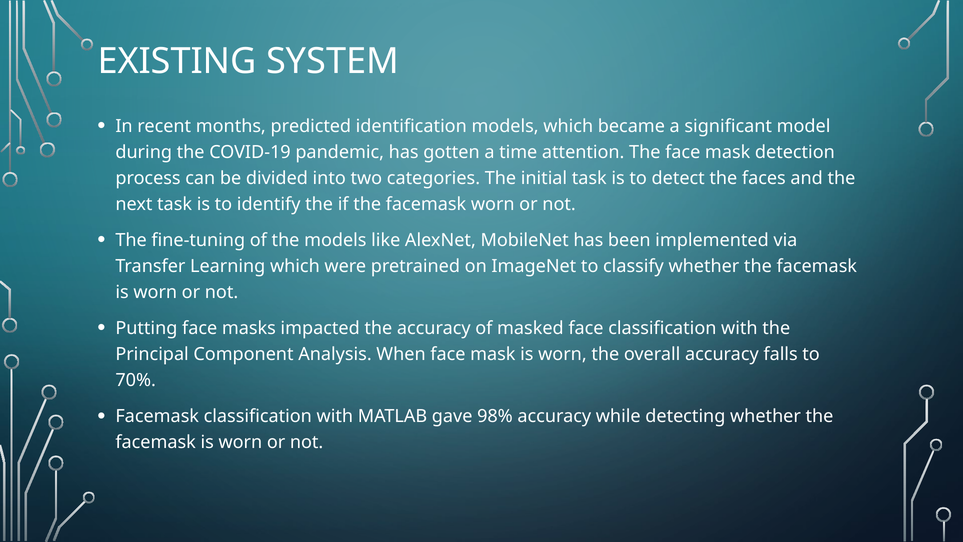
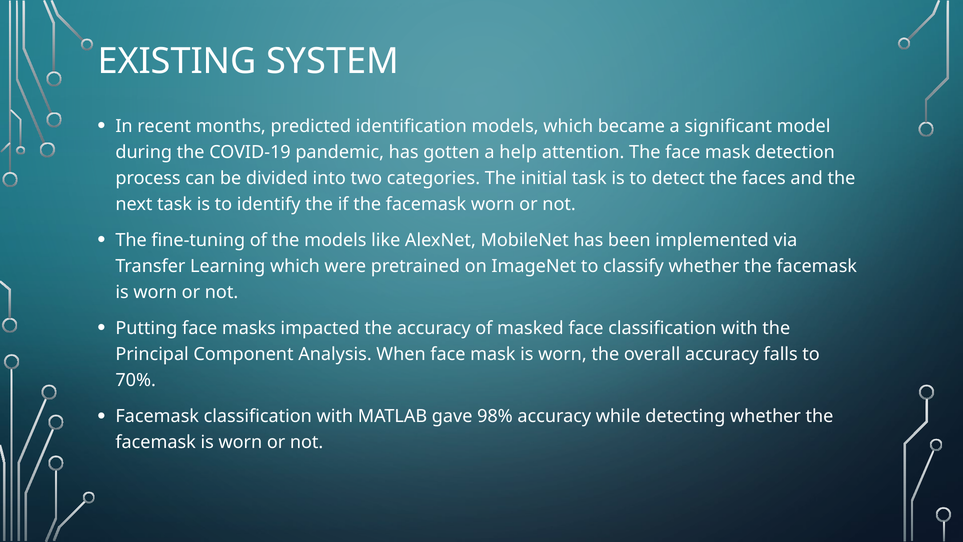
time: time -> help (518, 152)
